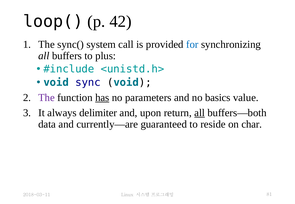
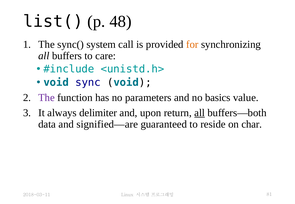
loop(: loop( -> list( (53, 22)
42: 42 -> 48 (121, 22)
for colour: blue -> orange (192, 44)
plus: plus -> care (106, 56)
has underline: present -> none (102, 98)
currently—are: currently—are -> signified—are (107, 124)
